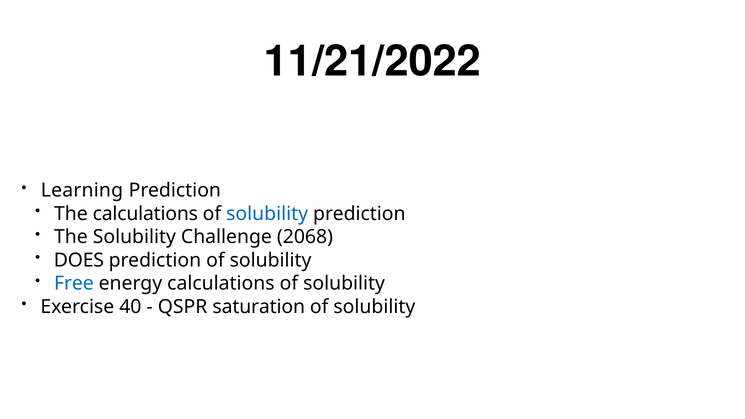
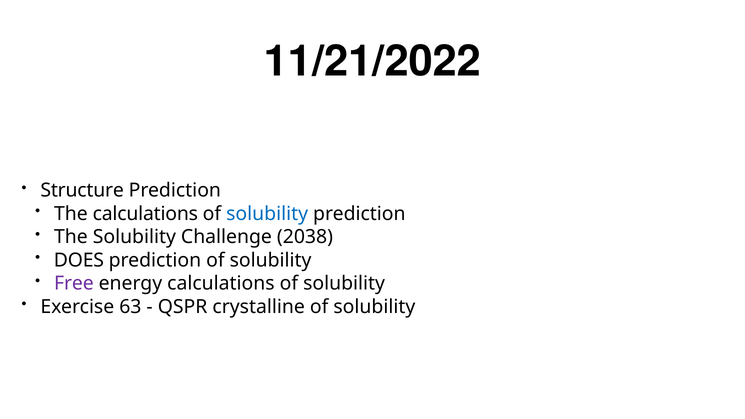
Learning: Learning -> Structure (82, 190)
2068: 2068 -> 2038 (305, 237)
Free colour: blue -> purple (74, 284)
40: 40 -> 63 (130, 307)
saturation: saturation -> crystalline (259, 307)
